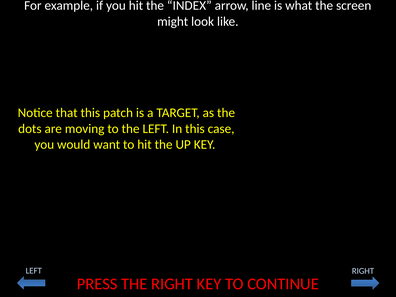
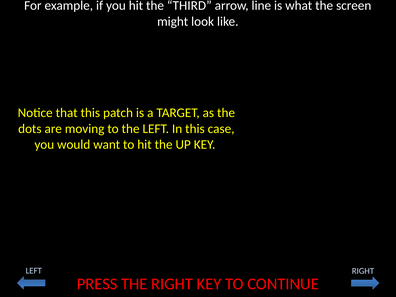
INDEX: INDEX -> THIRD (189, 6)
